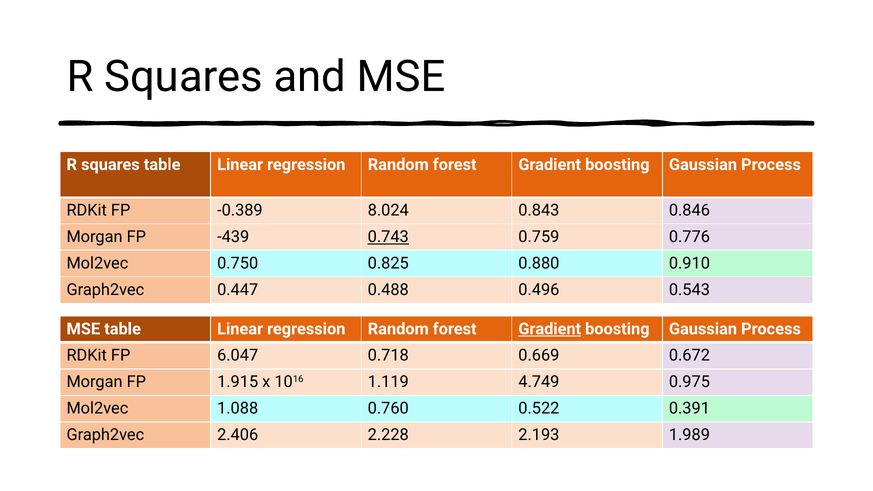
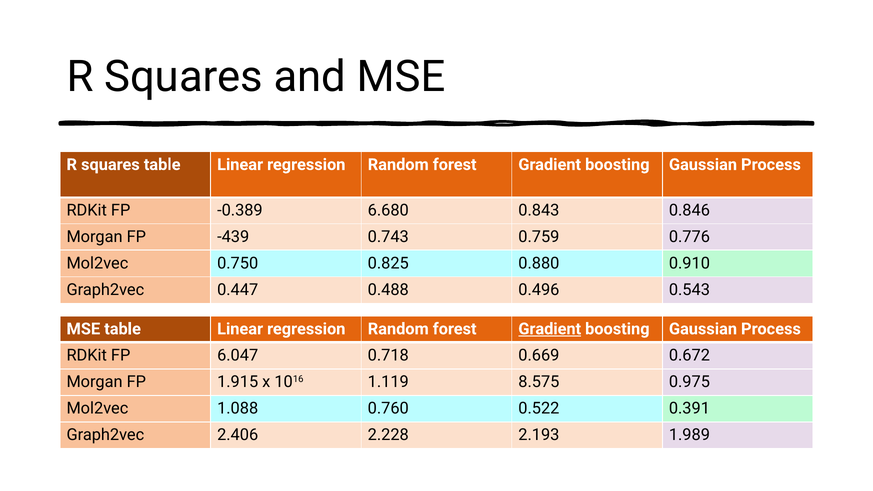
8.024: 8.024 -> 6.680 (388, 211)
0.743 underline: present -> none (388, 237)
4.749: 4.749 -> 8.575 (539, 382)
